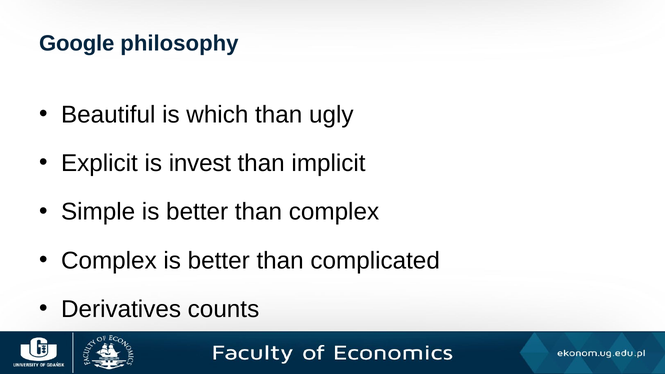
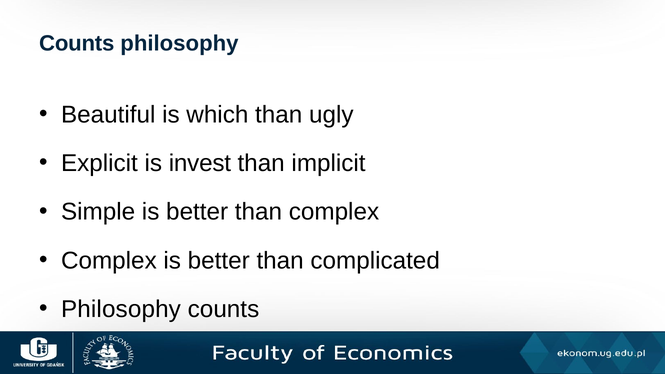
Google: Google -> Counts (77, 44)
Derivatives: Derivatives -> Philosophy (121, 309)
